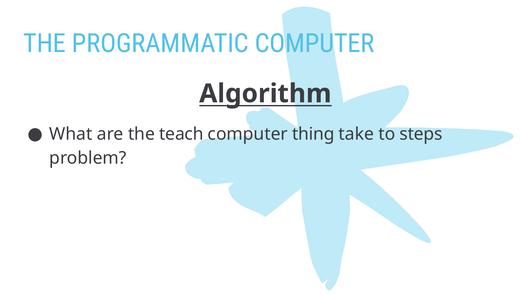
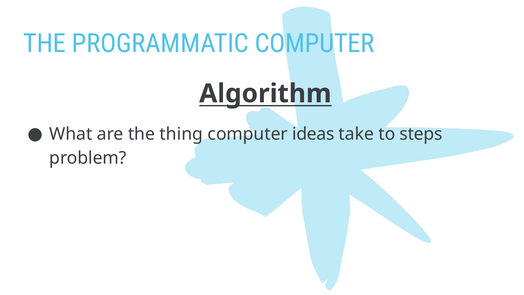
teach: teach -> thing (181, 134)
thing: thing -> ideas (313, 134)
